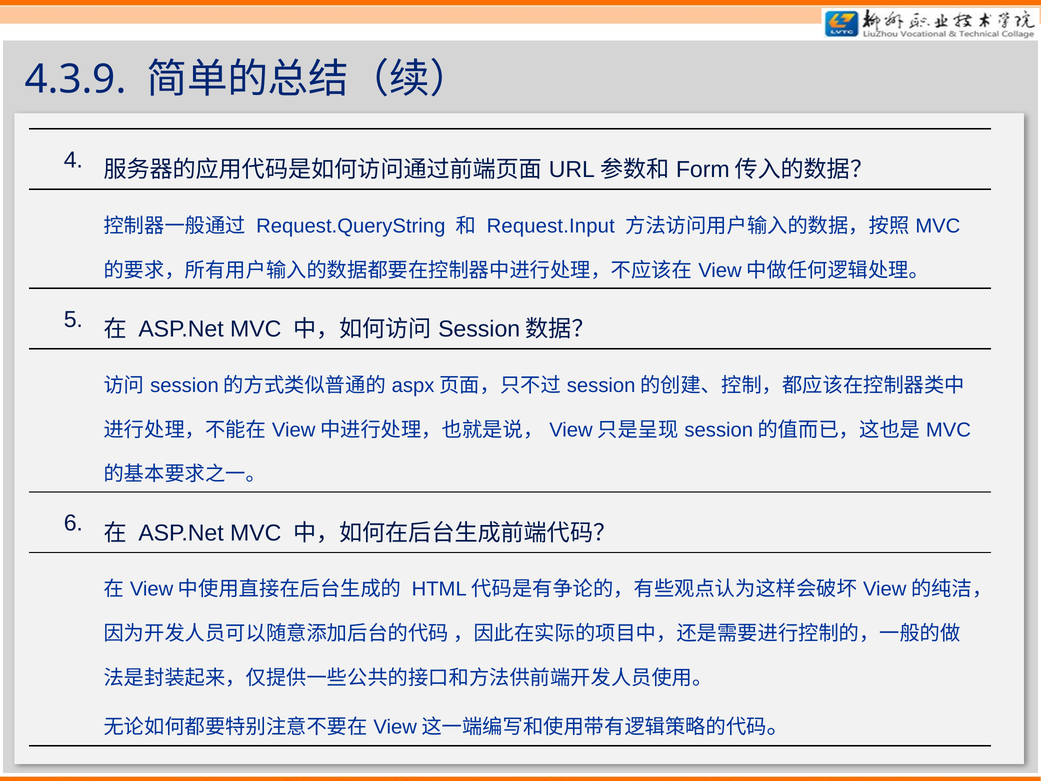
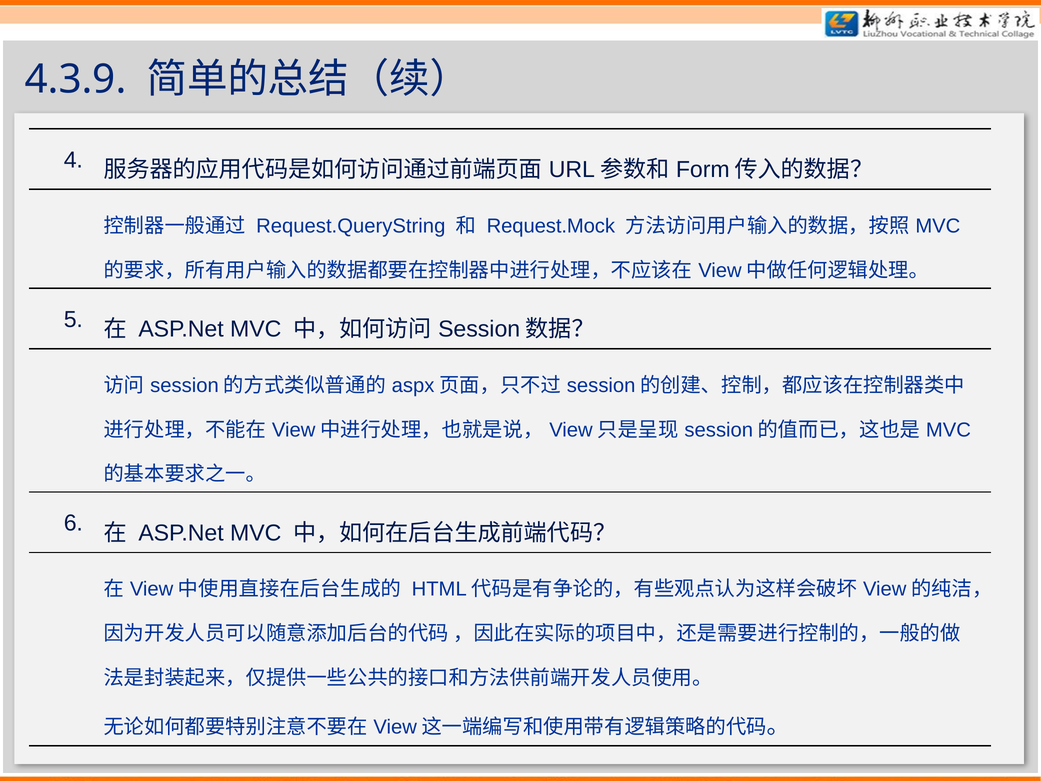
Request.Input: Request.Input -> Request.Mock (551, 226)
